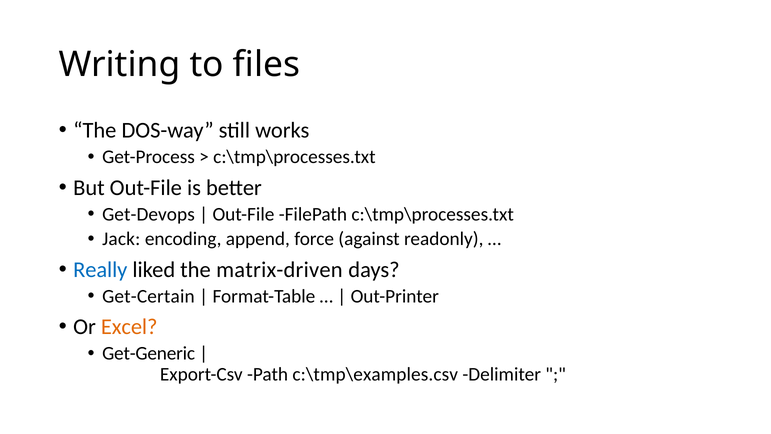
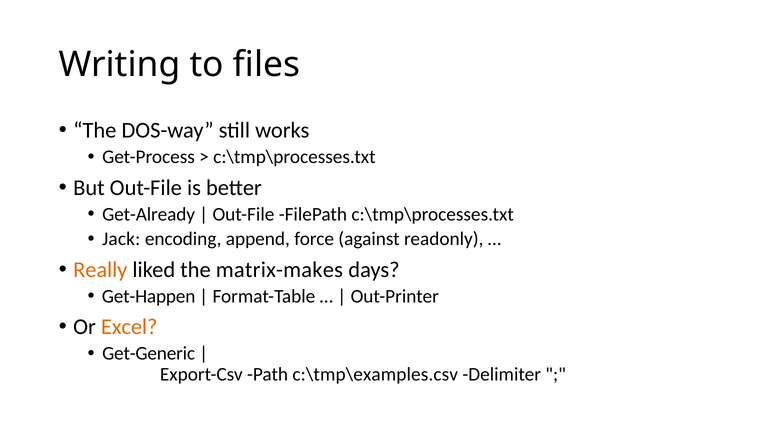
Get-Devops: Get-Devops -> Get-Already (149, 214)
Really colour: blue -> orange (100, 269)
matrix-driven: matrix-driven -> matrix-makes (279, 269)
Get-Certain: Get-Certain -> Get-Happen (149, 296)
